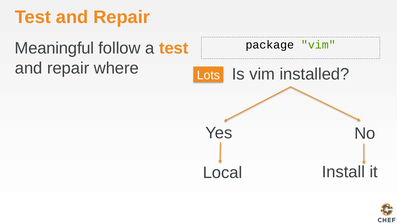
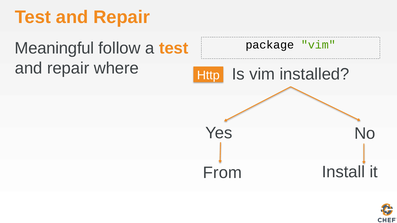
Lots: Lots -> Http (208, 75)
Local: Local -> From (222, 173)
